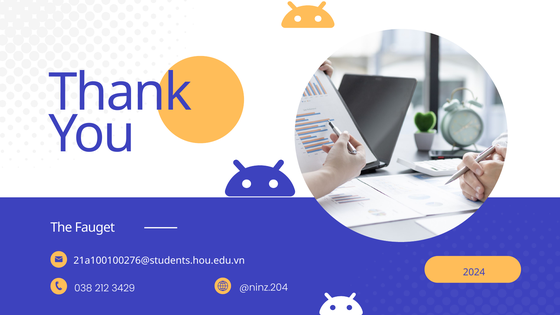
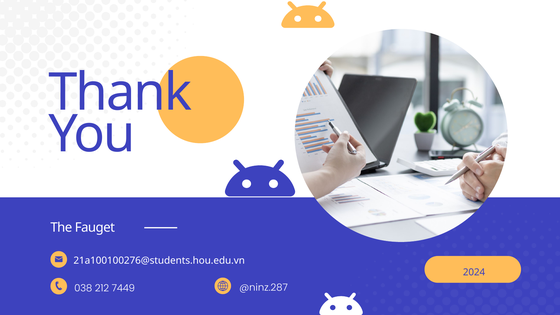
@ninz.204: @ninz.204 -> @ninz.287 (264, 288)
3429: 3429 -> 7449 (123, 288)
